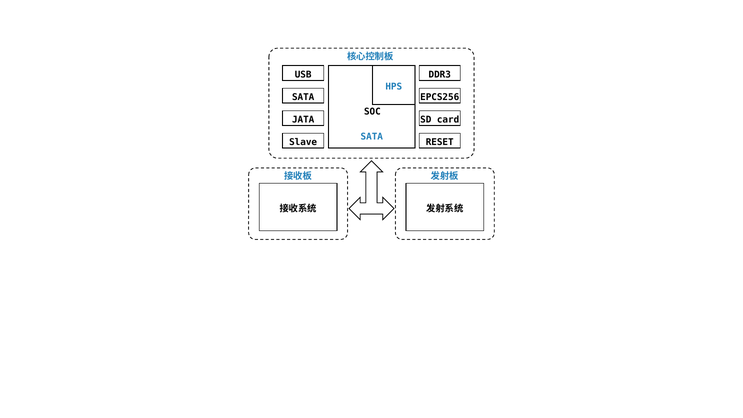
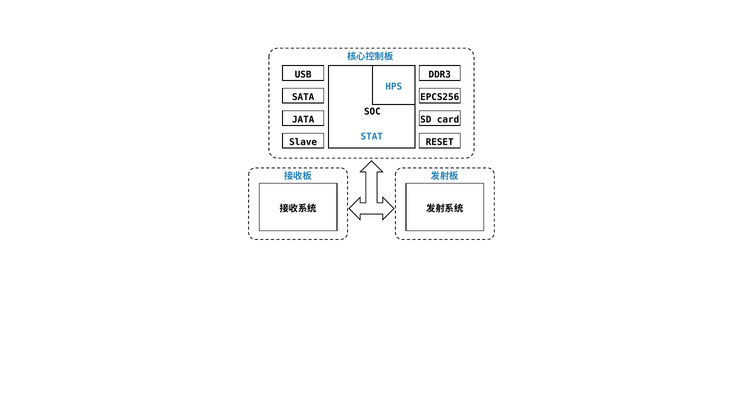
SATA: SATA -> STAT (372, 136)
